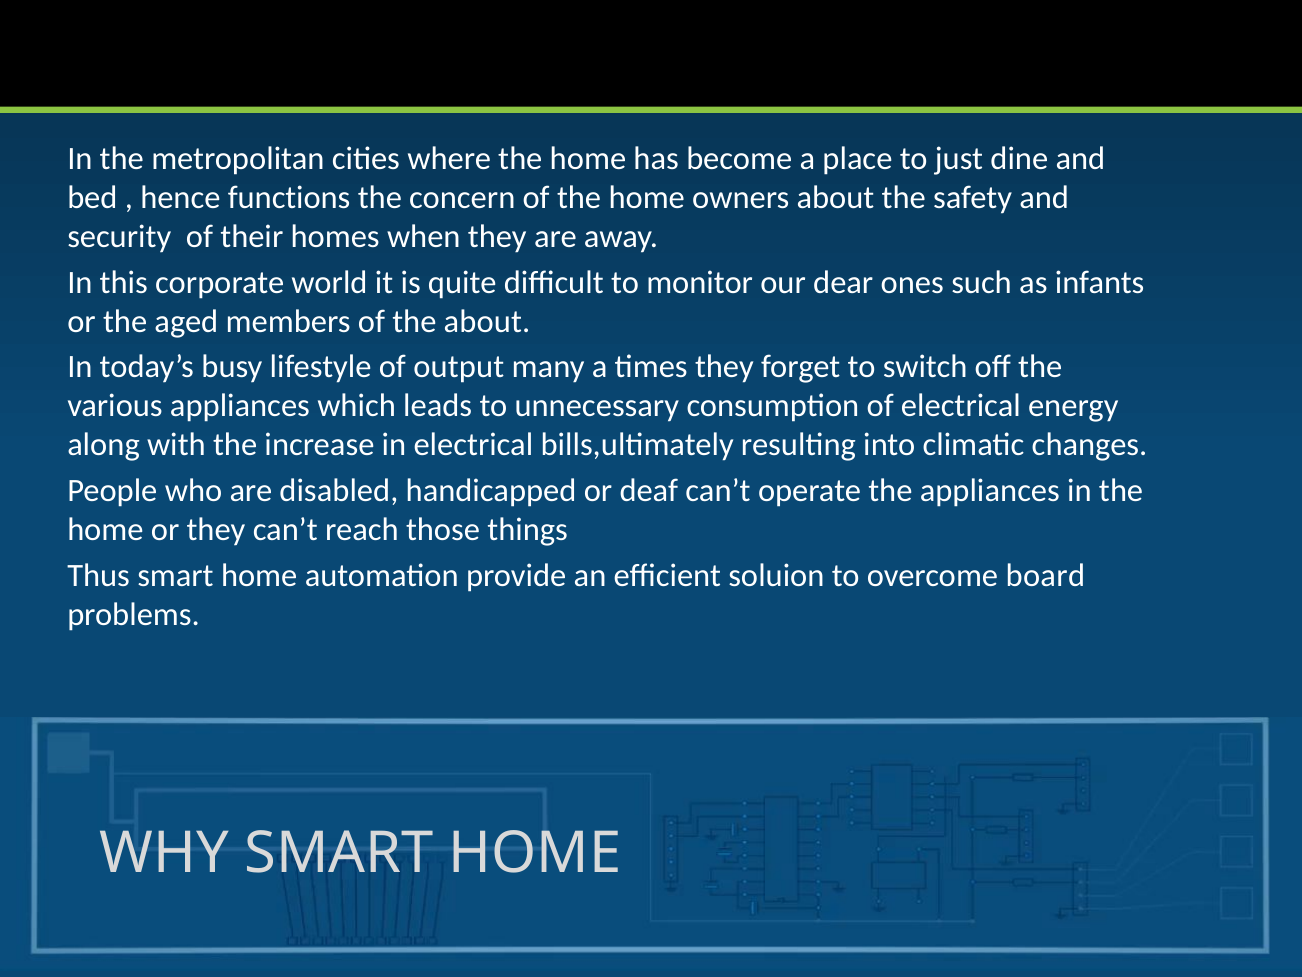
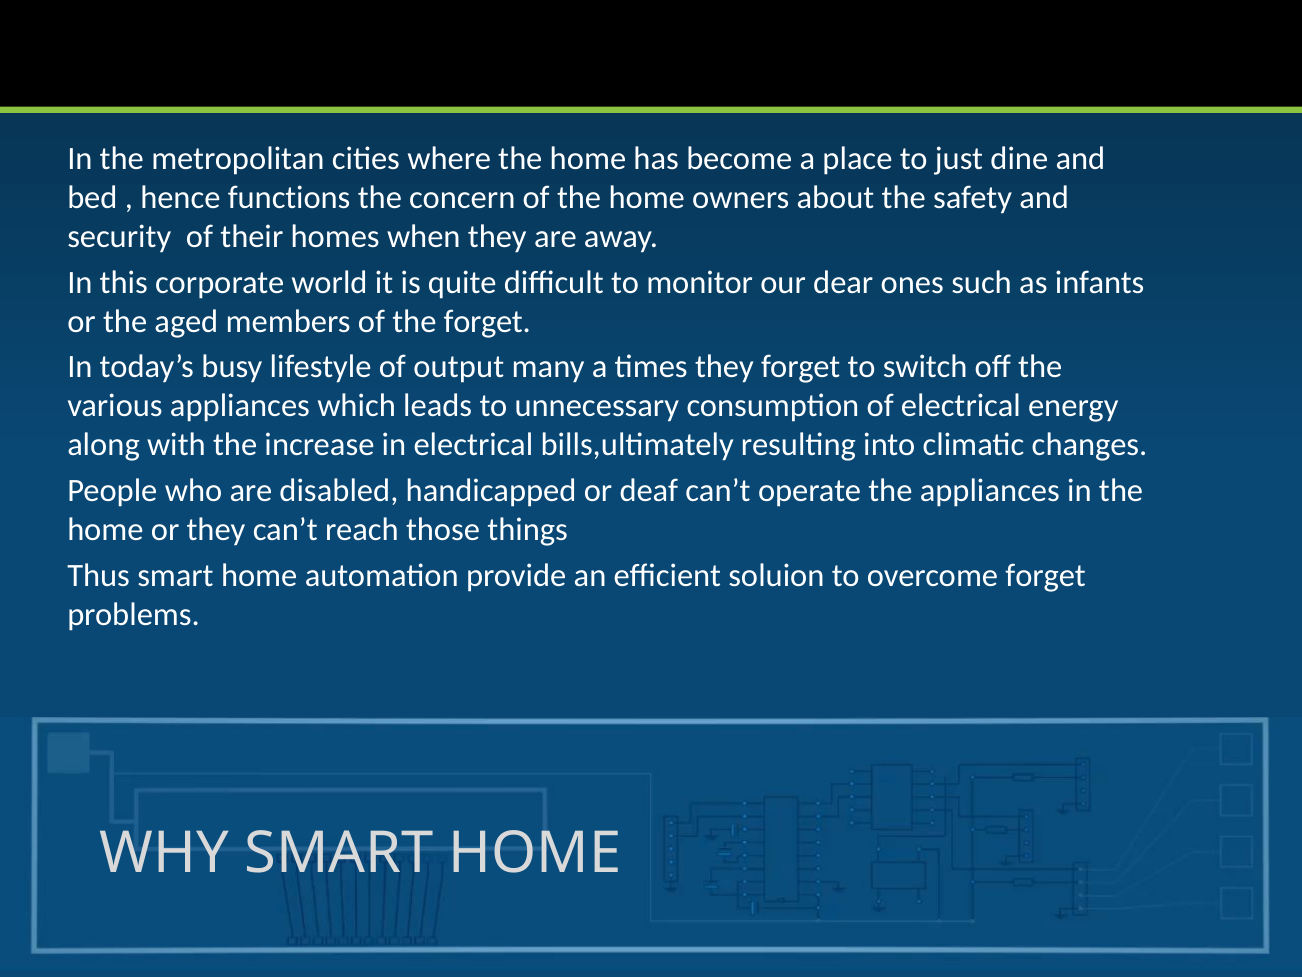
the about: about -> forget (487, 321)
overcome board: board -> forget (1046, 575)
